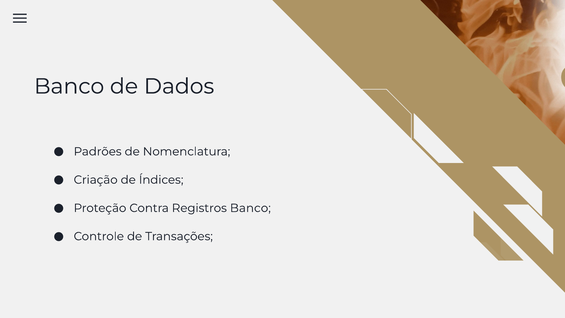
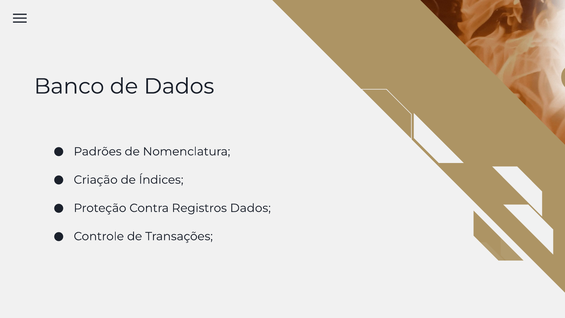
Registros Banco: Banco -> Dados (250, 208)
